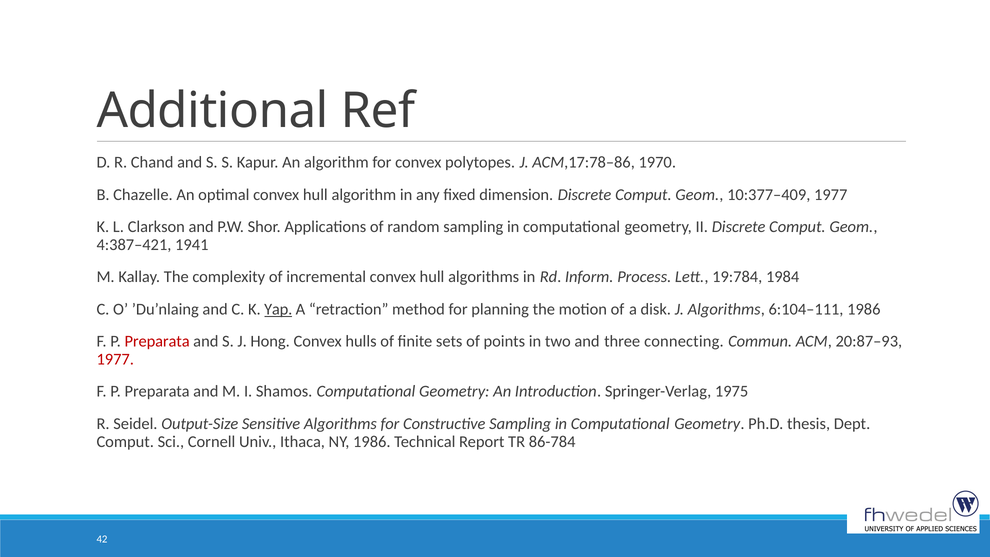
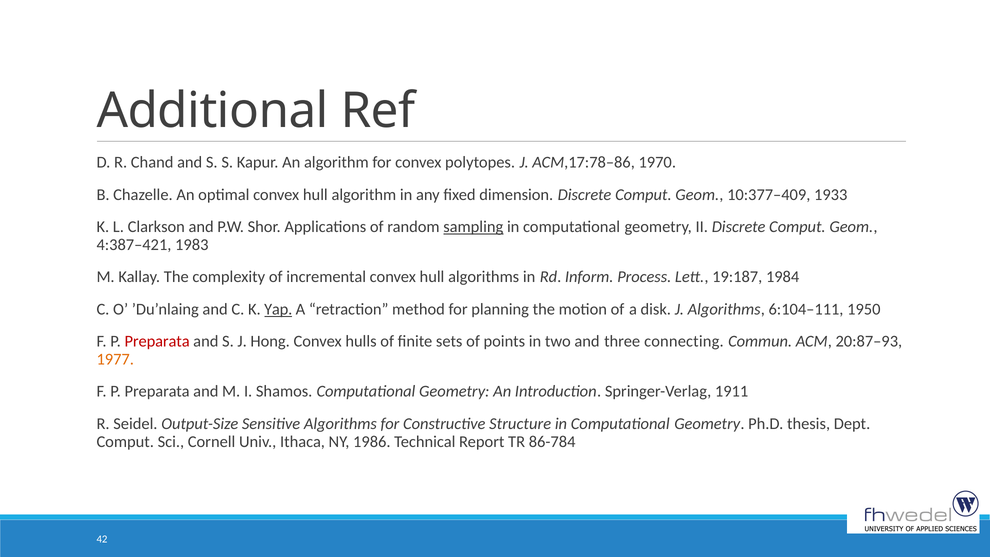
10:377–409 1977: 1977 -> 1933 (831, 195)
sampling underline: none -> present (473, 227)
1941: 1941 -> 1983 (192, 245)
19:784: 19:784 -> 19:187 (737, 277)
6:104–111 1986: 1986 -> 1950 (864, 309)
1977 colour: red -> orange (115, 359)
1975: 1975 -> 1911 (732, 391)
Constructive Sampling: Sampling -> Structure (520, 424)
